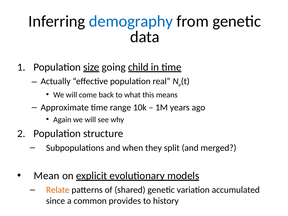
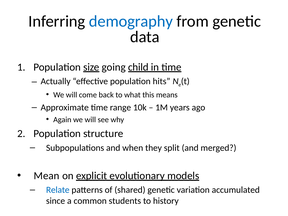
real: real -> hits (161, 81)
Relate colour: orange -> blue (58, 190)
provides: provides -> students (125, 201)
